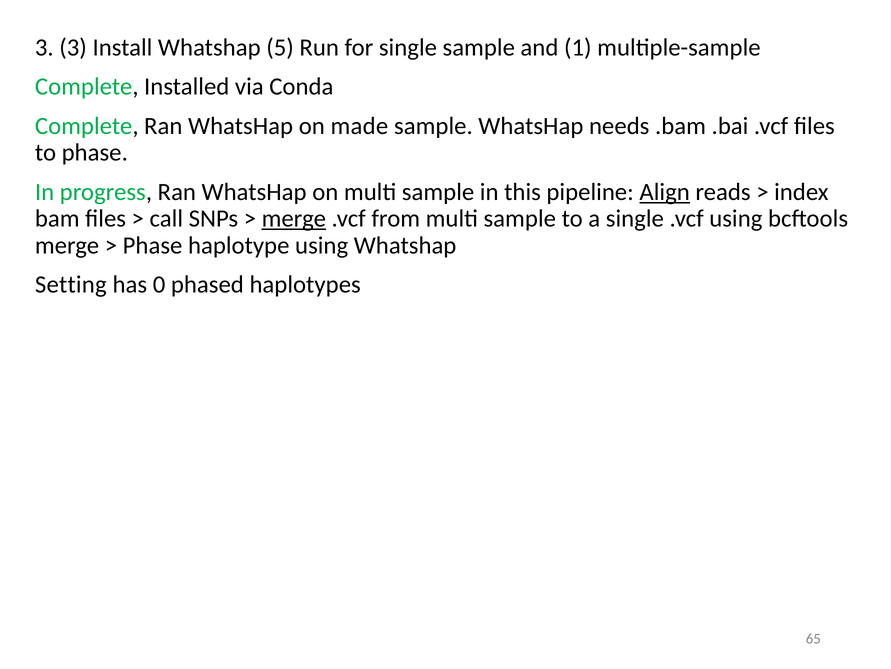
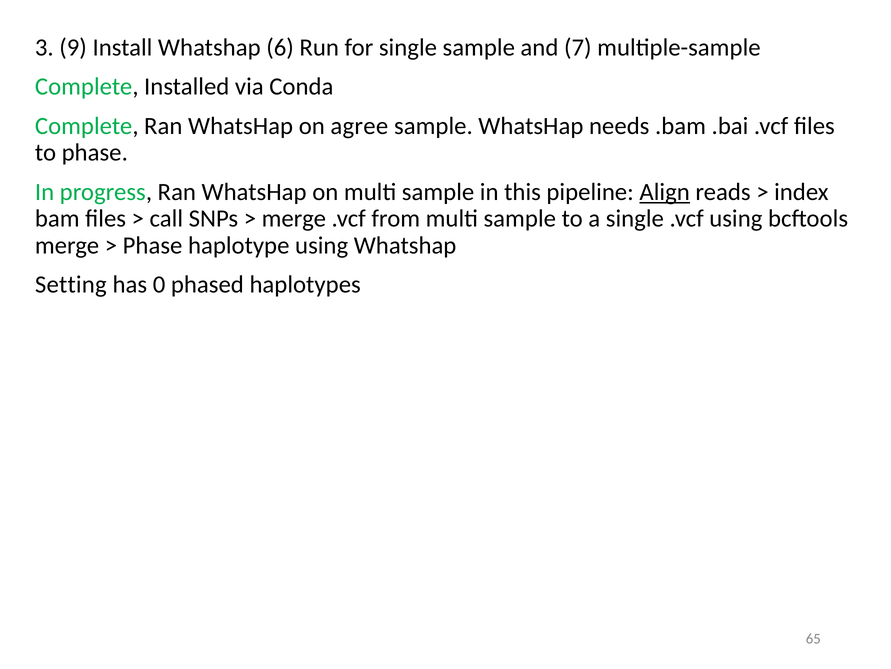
3 3: 3 -> 9 (73, 47)
5: 5 -> 6 (280, 47)
1: 1 -> 7 (578, 47)
made: made -> agree (359, 126)
merge underline: present -> none (294, 218)
